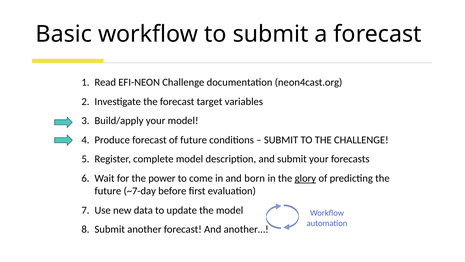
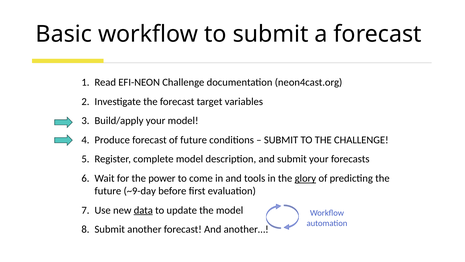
born: born -> tools (255, 178)
~7-day: ~7-day -> ~9-day (140, 191)
data underline: none -> present (143, 210)
